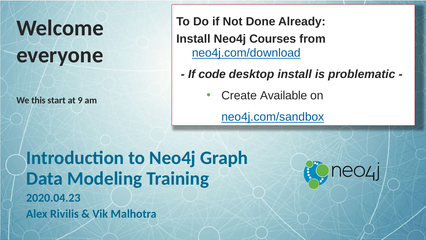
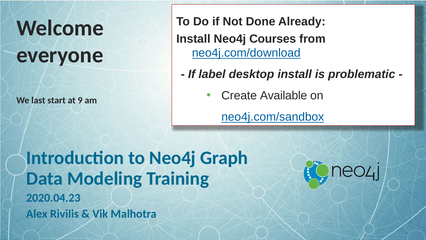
code: code -> label (212, 74)
this: this -> last (38, 100)
